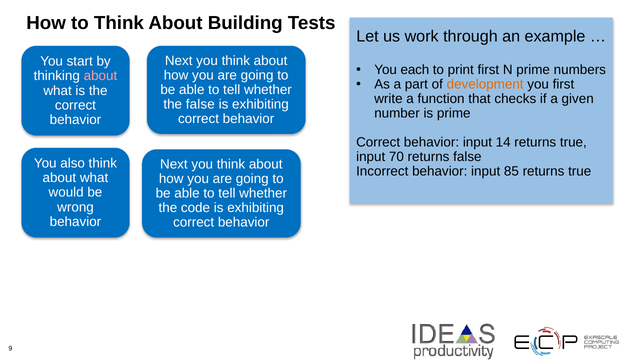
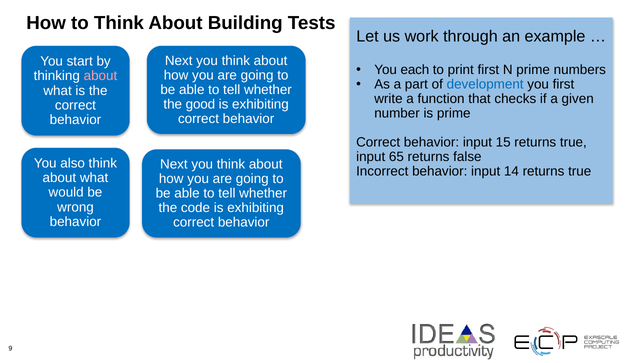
development colour: orange -> blue (485, 84)
the false: false -> good (200, 104)
14: 14 -> 15 (503, 142)
70: 70 -> 65 (396, 157)
85: 85 -> 14 (511, 171)
